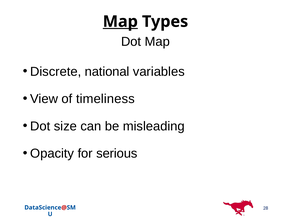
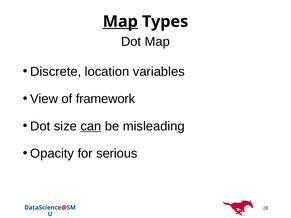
national: national -> location (107, 72)
timeliness: timeliness -> framework (105, 99)
can underline: none -> present (91, 126)
